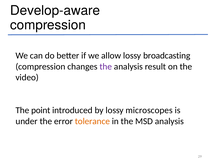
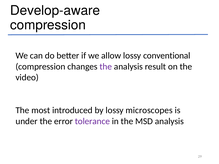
broadcasting: broadcasting -> conventional (167, 56)
point: point -> most (41, 110)
tolerance colour: orange -> purple (92, 121)
